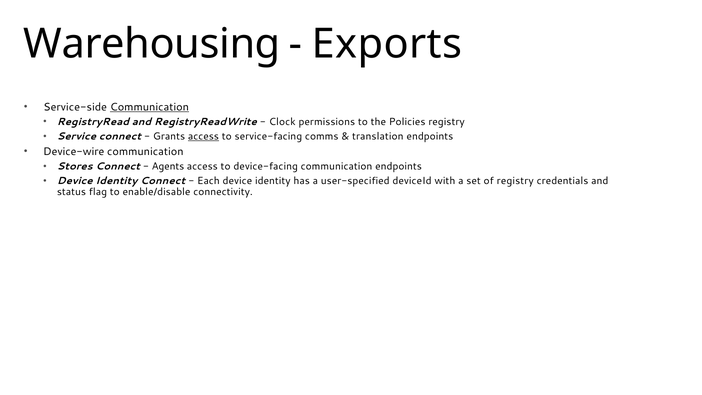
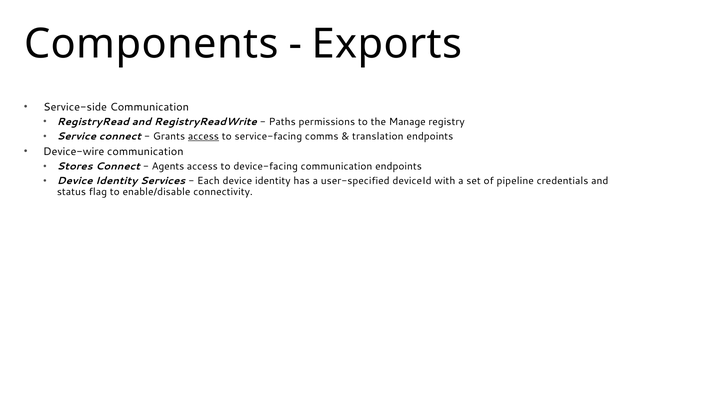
Warehousing: Warehousing -> Components (151, 44)
Communication underline: present -> none (150, 107)
Clock: Clock -> Paths (282, 122)
Policies: Policies -> Manage (407, 122)
Identity Connect: Connect -> Services (163, 181)
of registry: registry -> pipeline (515, 181)
